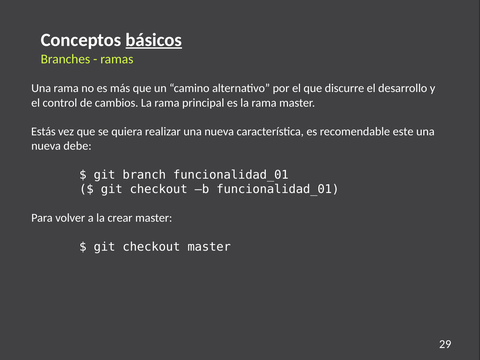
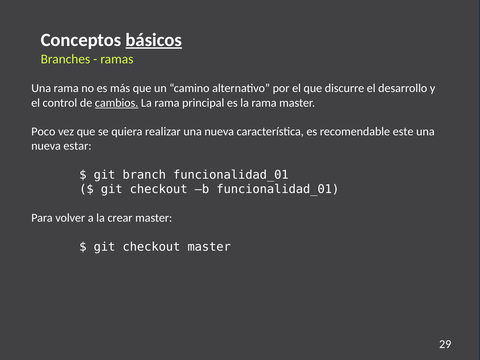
cambios underline: none -> present (117, 103)
Estás: Estás -> Poco (43, 132)
debe: debe -> estar (77, 146)
